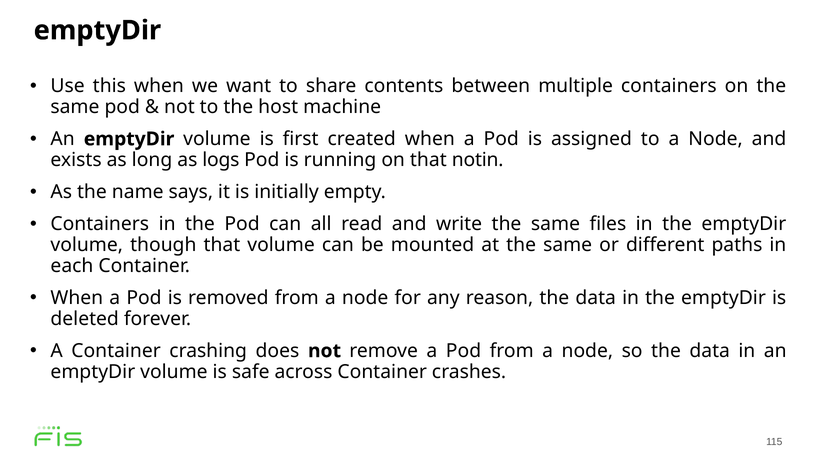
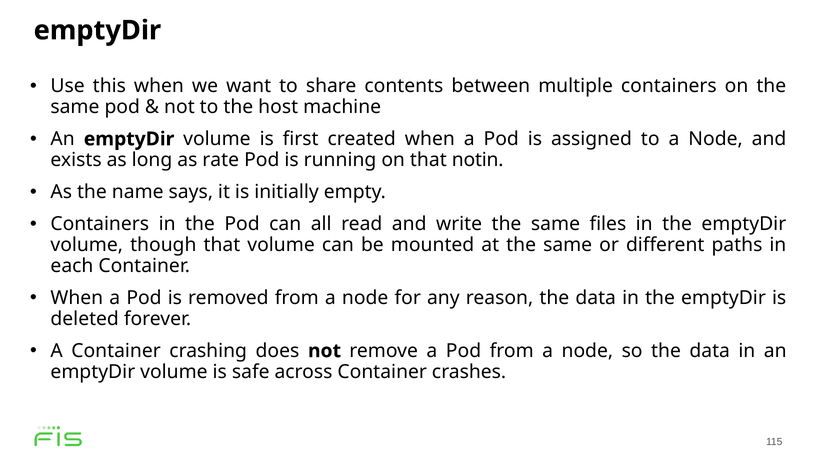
logs: logs -> rate (221, 160)
